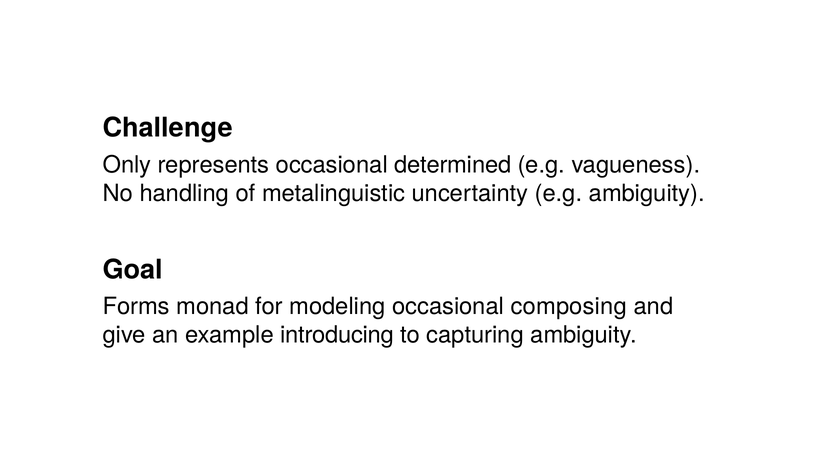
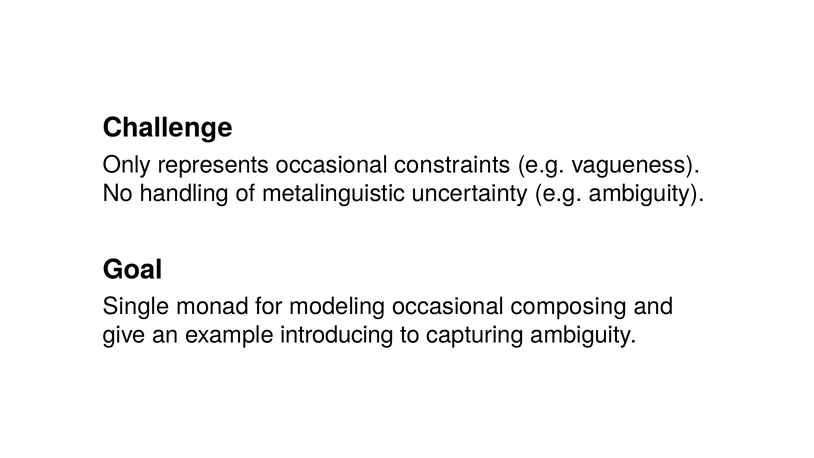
determined: determined -> constraints (453, 165)
Forms: Forms -> Single (136, 306)
